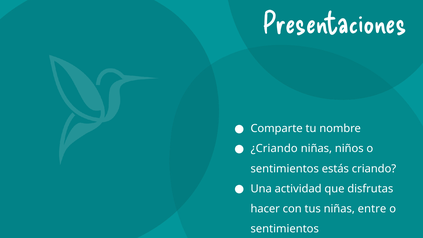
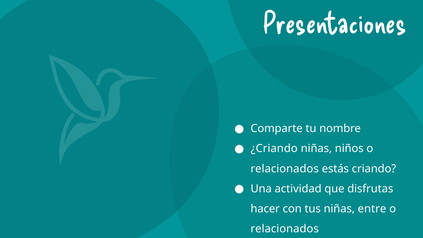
sentimientos: sentimientos -> relacionados (285, 169)
sentimientos: sentimientos -> relacionados (285, 229)
